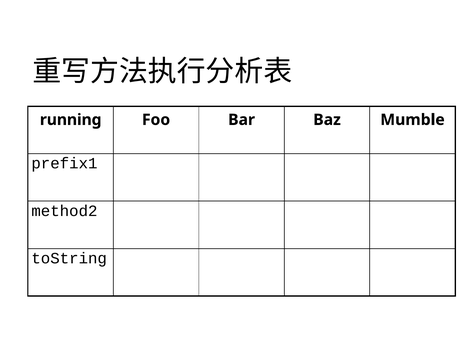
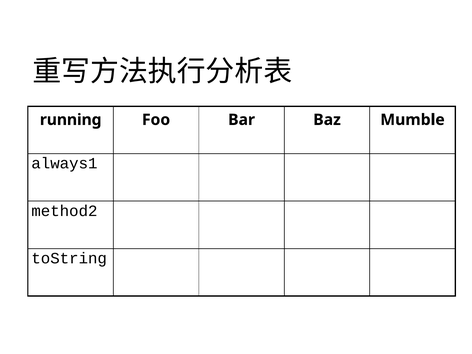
prefix1: prefix1 -> always1 (64, 163)
